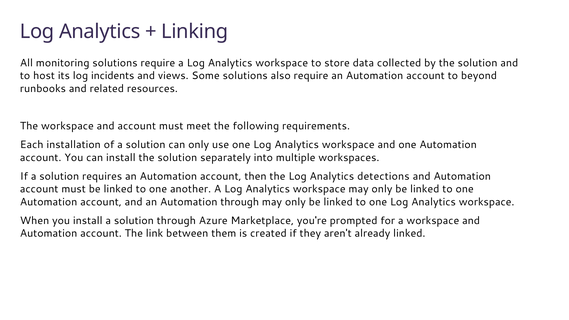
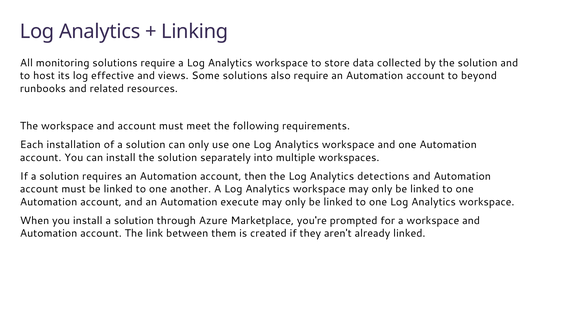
incidents: incidents -> effective (113, 76)
Automation through: through -> execute (240, 202)
